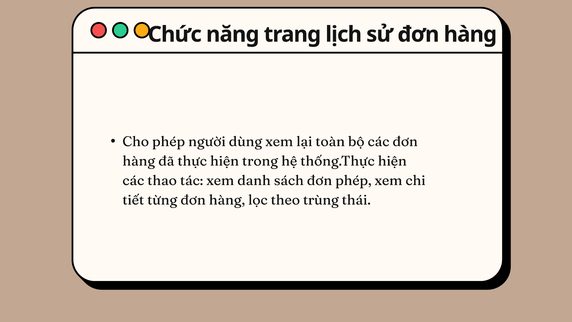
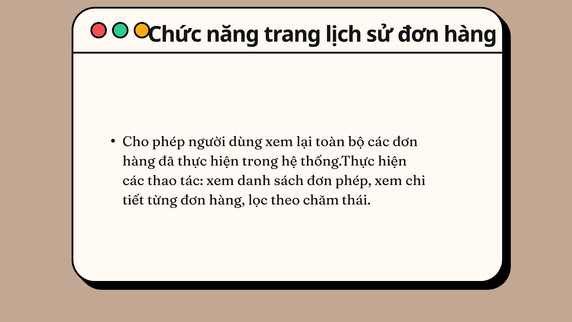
trùng: trùng -> chăm (321, 200)
